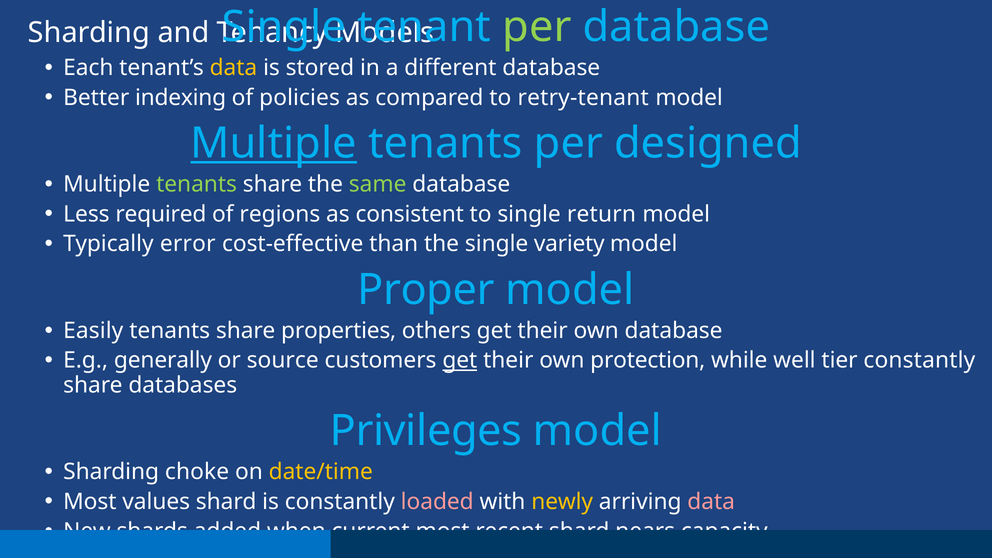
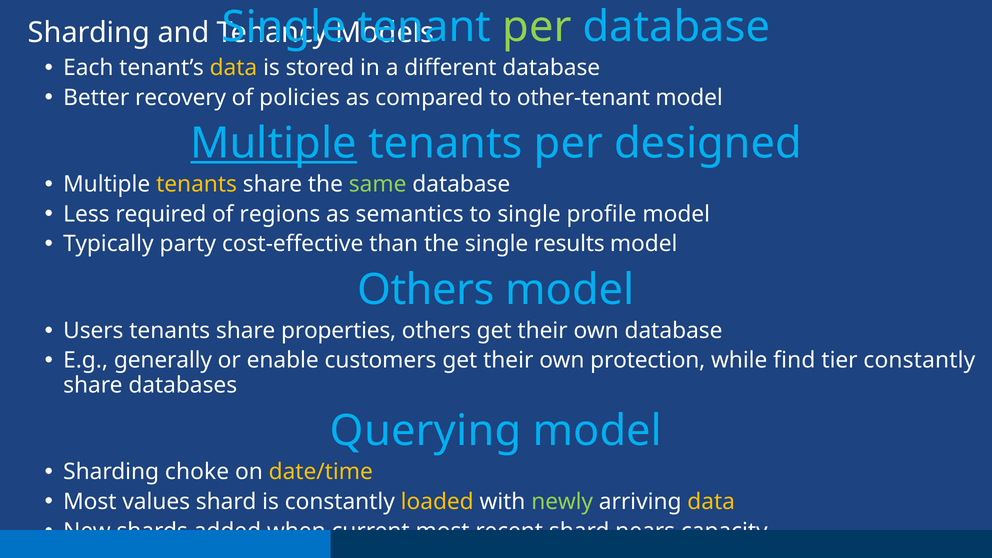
indexing: indexing -> recovery (181, 98)
retry-tenant: retry-tenant -> other-tenant (583, 98)
tenants colour: light green -> yellow (197, 184)
consistent: consistent -> semantics (410, 214)
return: return -> profile (602, 214)
error: error -> party (188, 244)
variety: variety -> results (569, 244)
Proper: Proper -> Others (426, 290)
Easily: Easily -> Users (93, 331)
source: source -> enable (283, 360)
get underline: present -> none (460, 360)
well: well -> find (794, 360)
Privileges: Privileges -> Querying (426, 431)
loaded colour: pink -> yellow (437, 502)
newly colour: yellow -> light green (562, 502)
data colour: pink -> yellow (711, 502)
